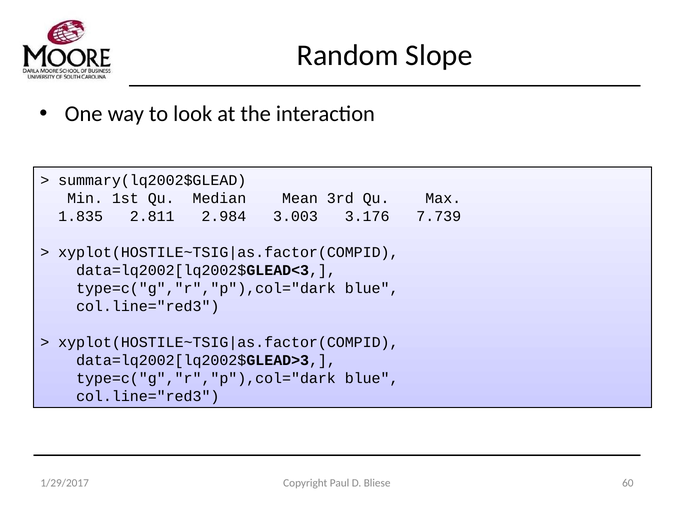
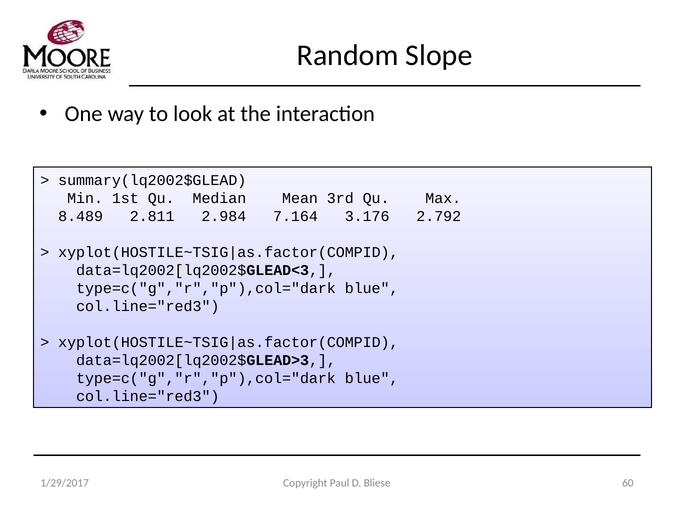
1.835: 1.835 -> 8.489 (81, 216)
3.003: 3.003 -> 7.164 (295, 216)
7.739: 7.739 -> 2.792 (439, 216)
